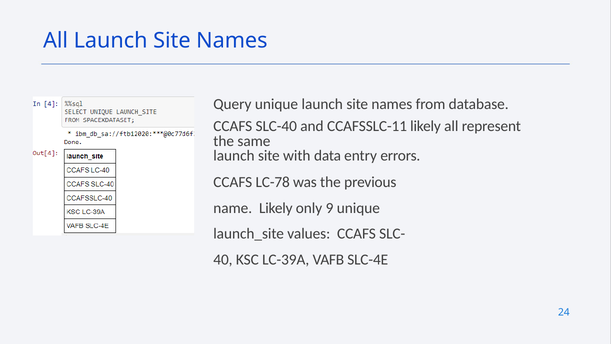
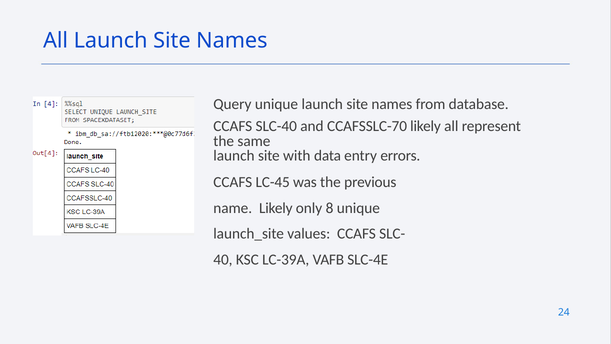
CCAFSSLC-11: CCAFSSLC-11 -> CCAFSSLC-70 (367, 126)
LC-78: LC-78 -> LC-45 (273, 182)
9: 9 -> 8 (330, 208)
